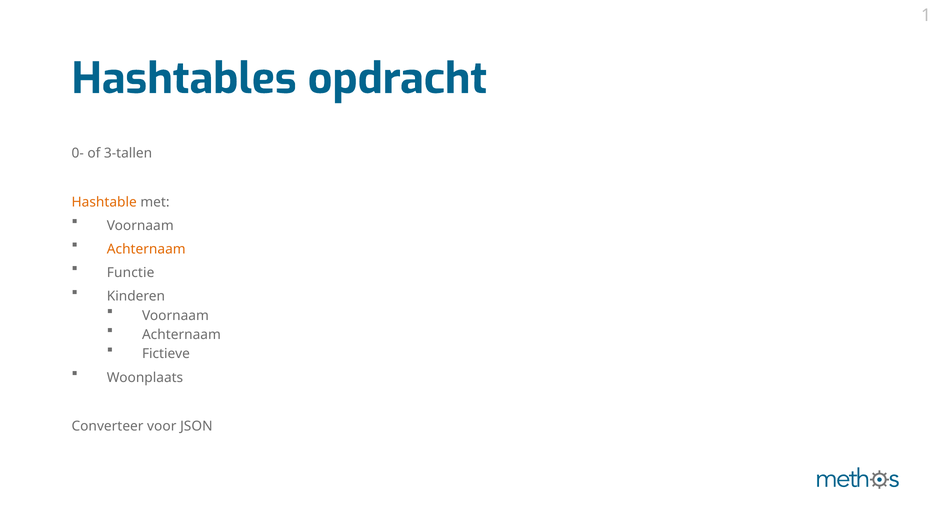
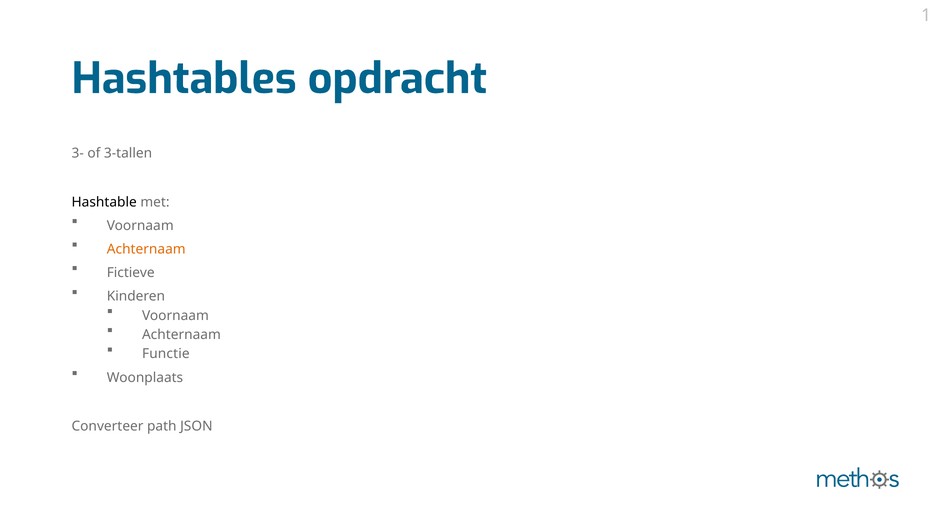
0-: 0- -> 3- (78, 153)
Hashtable colour: orange -> black (104, 202)
Functie: Functie -> Fictieve (131, 273)
Fictieve: Fictieve -> Functie (166, 354)
voor: voor -> path (162, 426)
